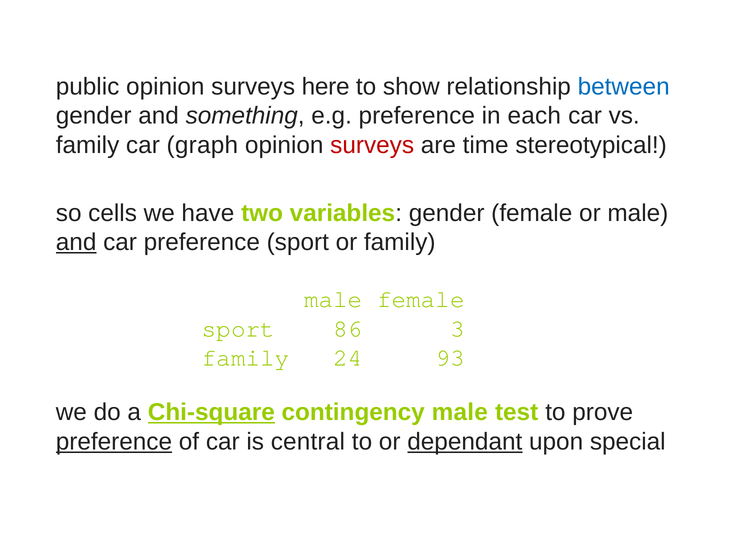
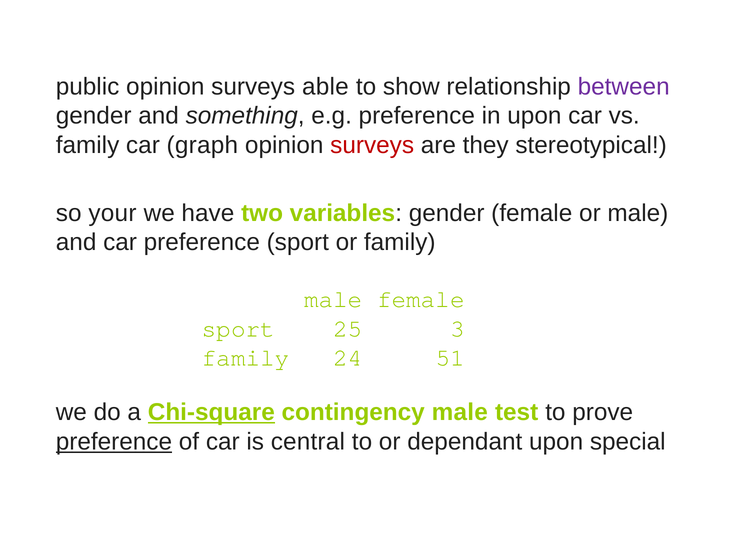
here: here -> able (325, 87)
between colour: blue -> purple (624, 87)
in each: each -> upon (534, 116)
time: time -> they (486, 145)
cells: cells -> your (112, 213)
and underline: present -> none (76, 243)
86: 86 -> 25 (348, 329)
93: 93 -> 51 (450, 358)
dependant underline: present -> none (465, 442)
